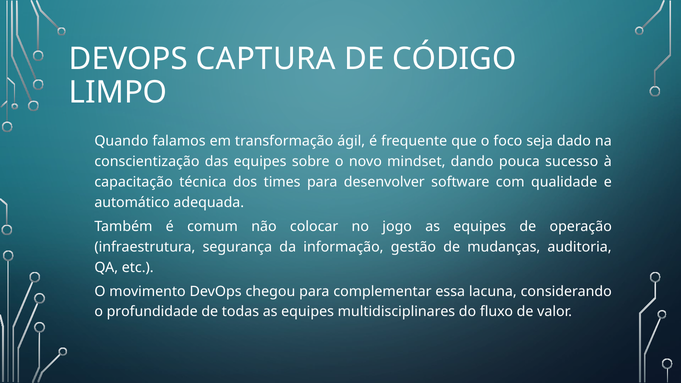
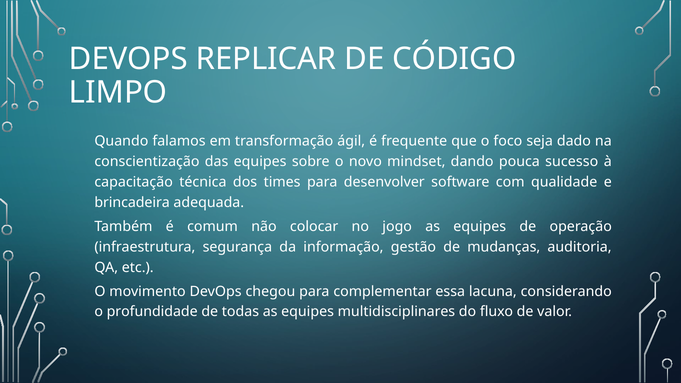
CAPTURA: CAPTURA -> REPLICAR (266, 59)
automático: automático -> brincadeira (132, 202)
